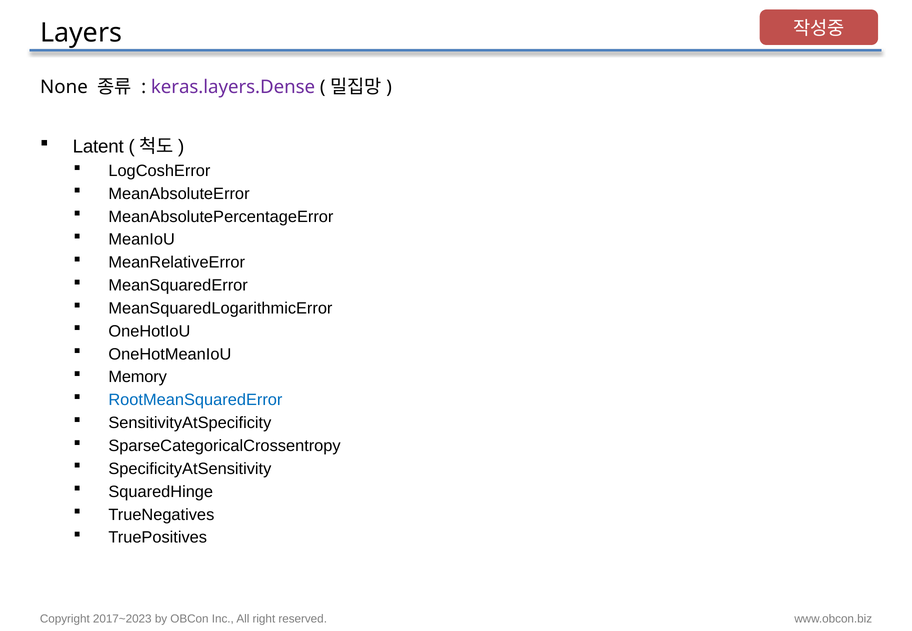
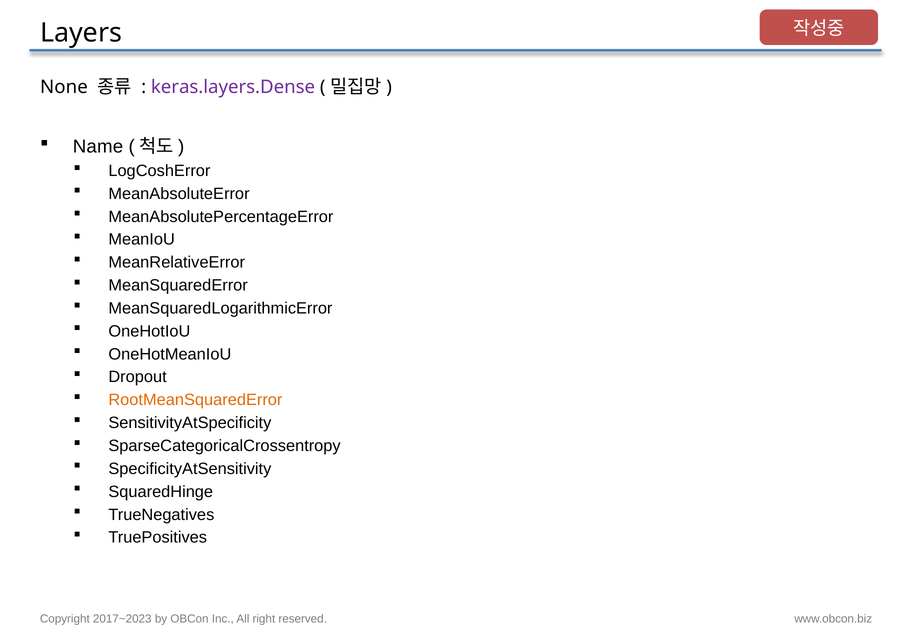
Latent: Latent -> Name (98, 147)
Memory: Memory -> Dropout (138, 377)
RootMeanSquaredError colour: blue -> orange (195, 400)
